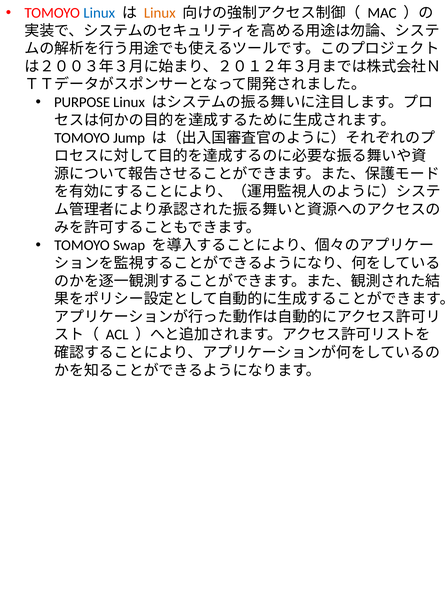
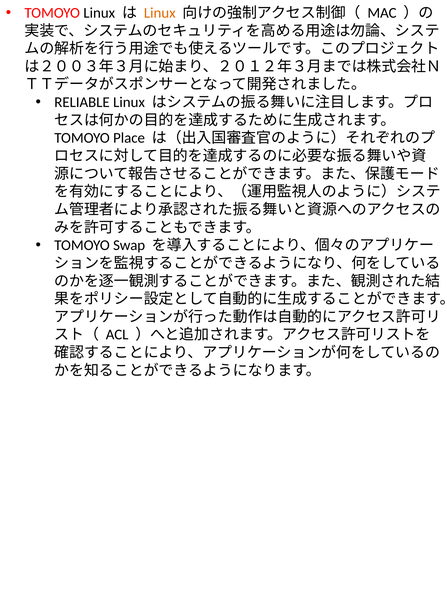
Linux colour: blue -> black (99, 13)
PURPOSE: PURPOSE -> RELIABLE (82, 102)
Jump: Jump -> Place (129, 138)
